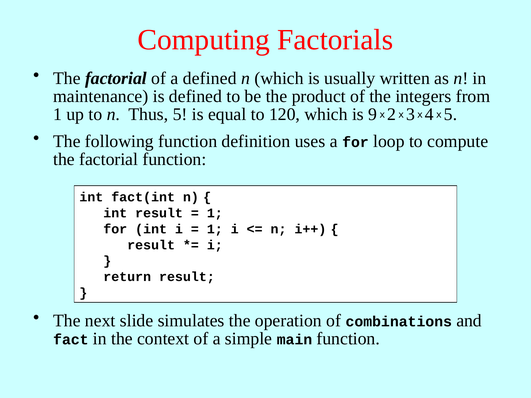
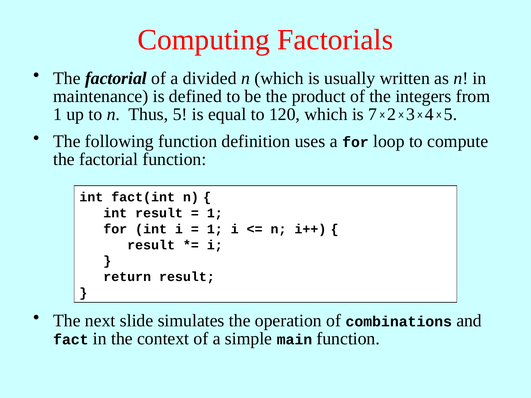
a defined: defined -> divided (210, 78)
9: 9 -> 7 (373, 114)
